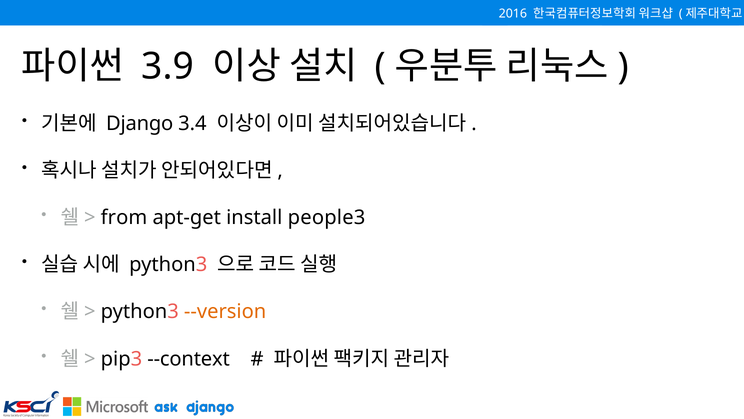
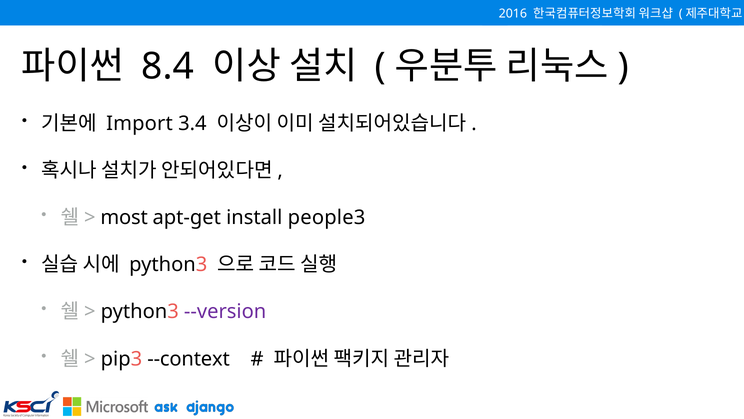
3.9: 3.9 -> 8.4 (168, 67)
Django: Django -> Import (139, 123)
from: from -> most (124, 217)
--version colour: orange -> purple (225, 311)
